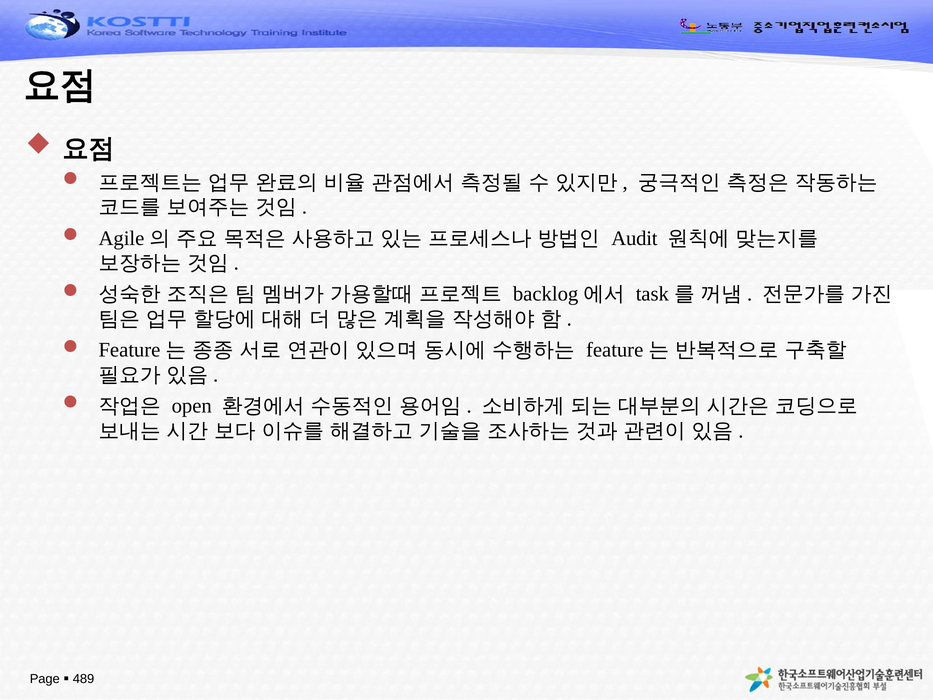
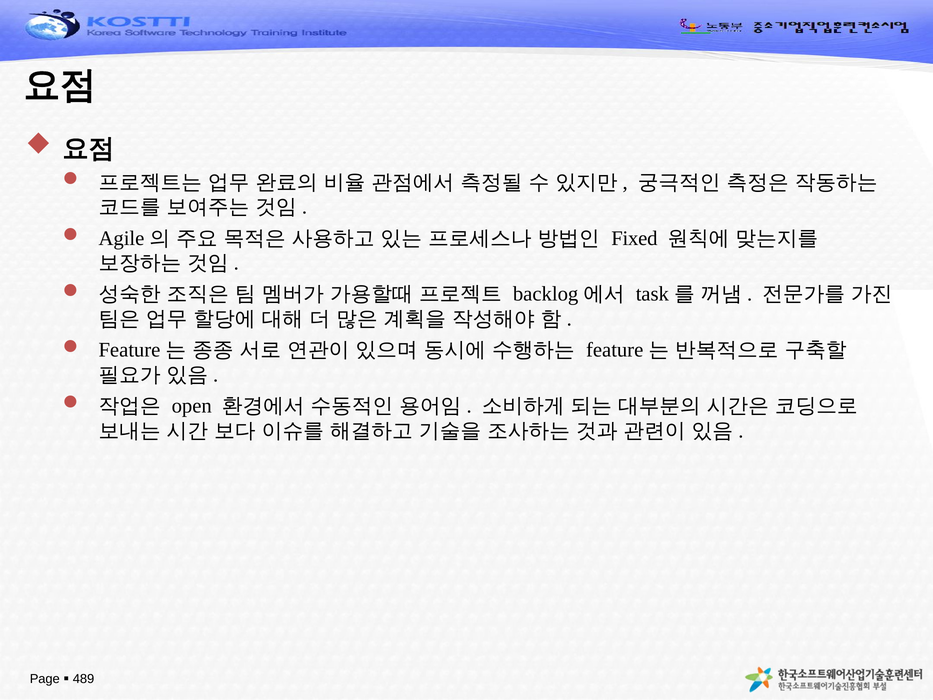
Audit: Audit -> Fixed (634, 238)
